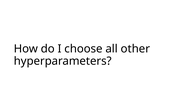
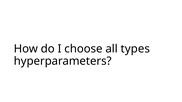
other: other -> types (135, 49)
